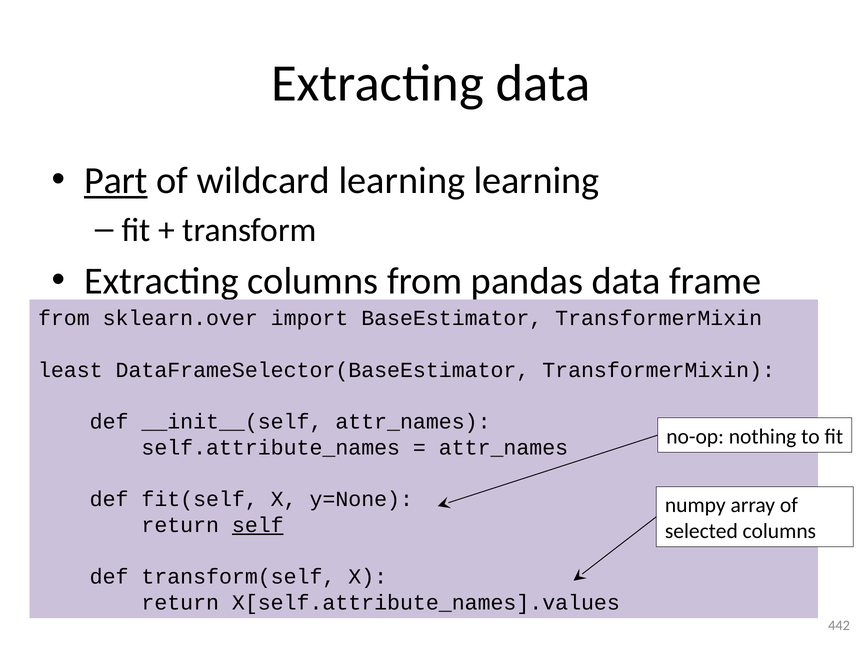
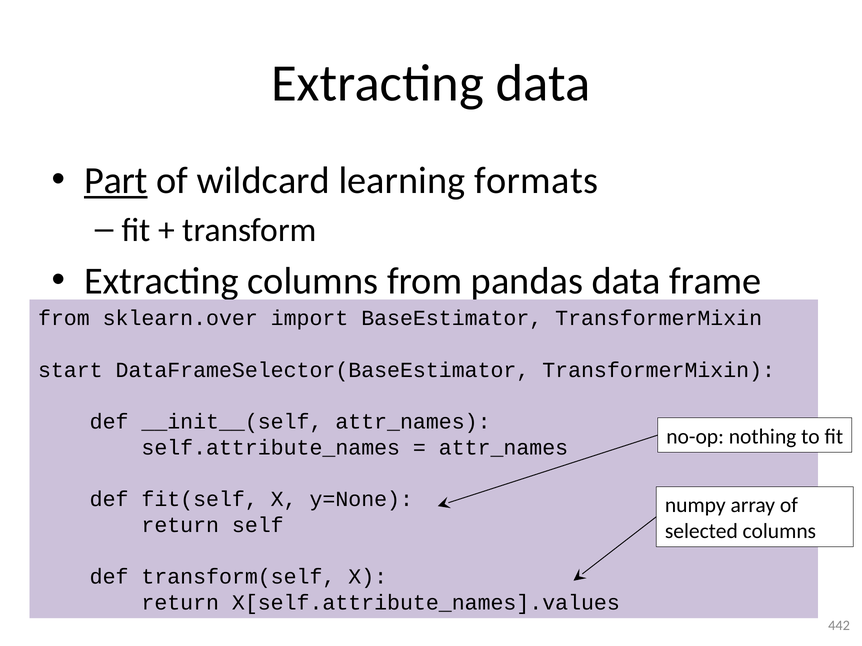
learning learning: learning -> formats (536, 181)
least: least -> start (70, 370)
self underline: present -> none (258, 525)
